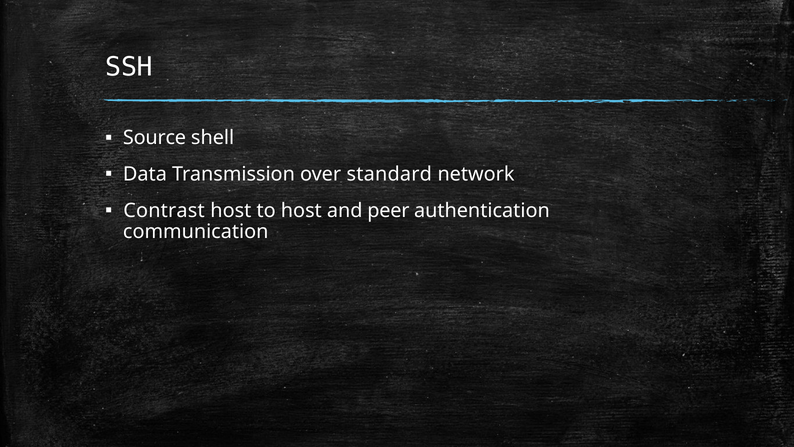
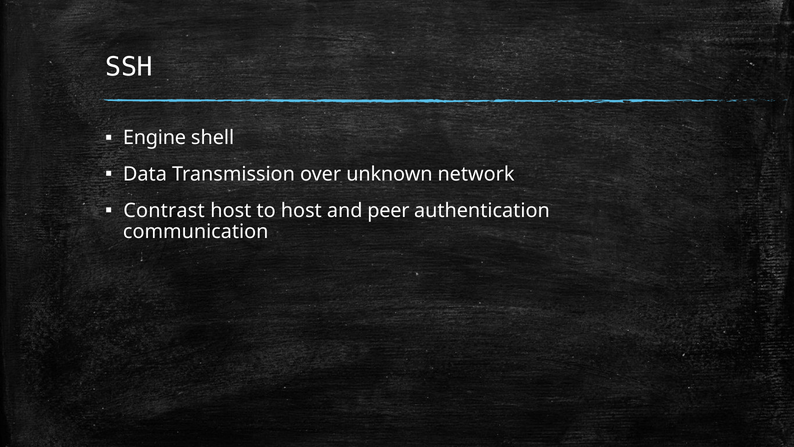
Source: Source -> Engine (155, 138)
standard: standard -> unknown (389, 174)
